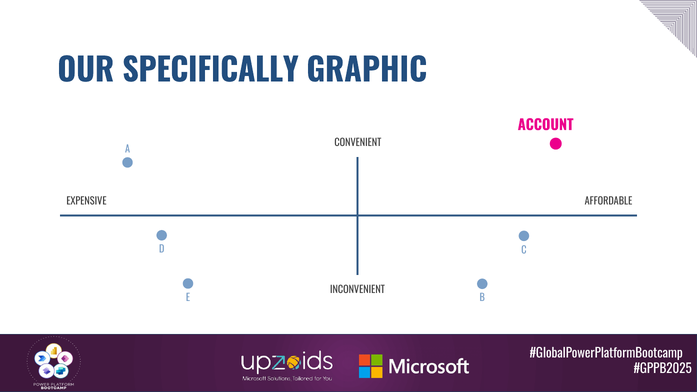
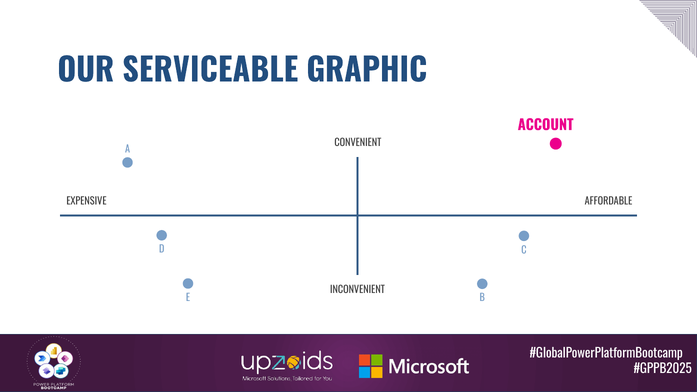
SPECIFICALLY: SPECIFICALLY -> SERVICEABLE (210, 71)
